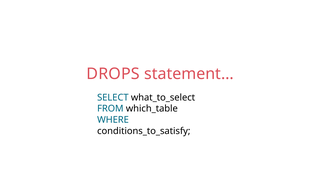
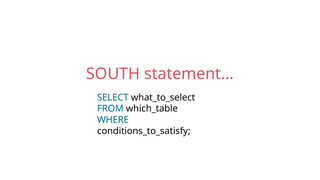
DROPS: DROPS -> SOUTH (113, 74)
